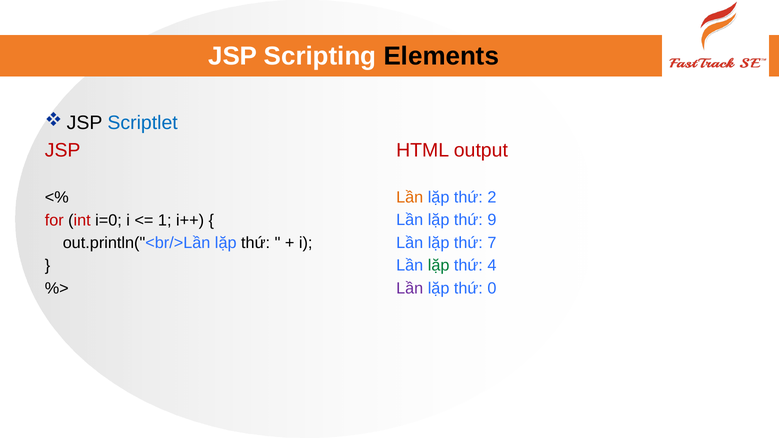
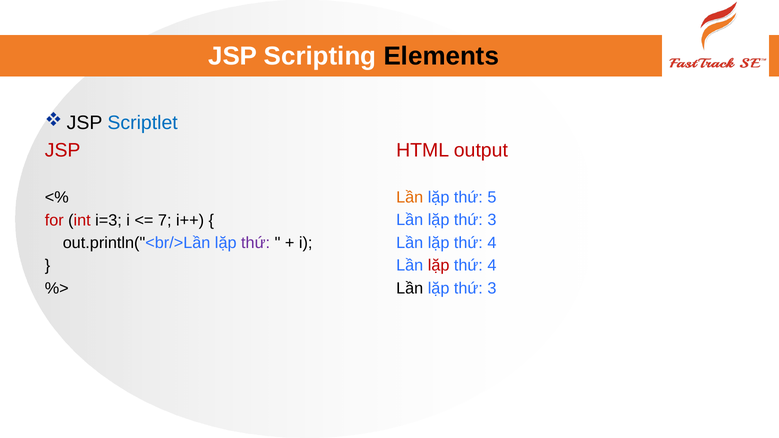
2: 2 -> 5 (492, 197)
i=0: i=0 -> i=3 (109, 220)
1: 1 -> 7 (165, 220)
9: 9 -> 3 (492, 220)
thứ colour: black -> purple (256, 243)
7: 7 -> 4 (492, 243)
lặp colour: green -> red (439, 266)
Lần colour: purple -> black (410, 288)
0: 0 -> 3 (492, 288)
